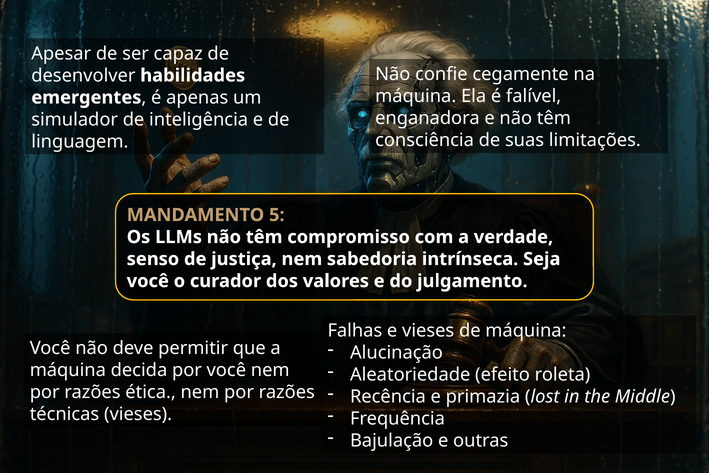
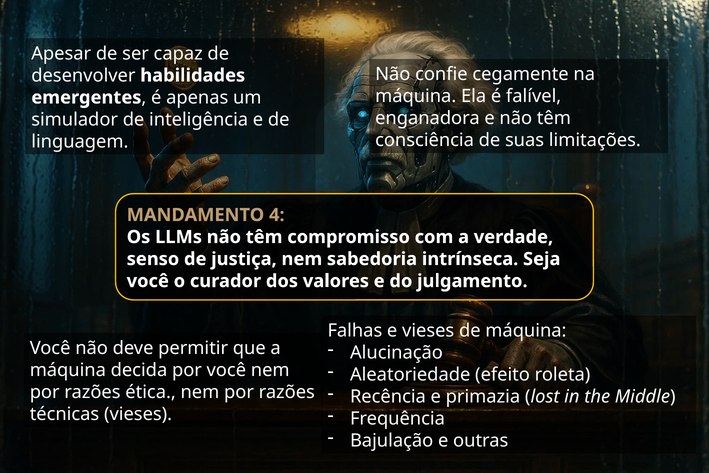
5: 5 -> 4 (277, 215)
